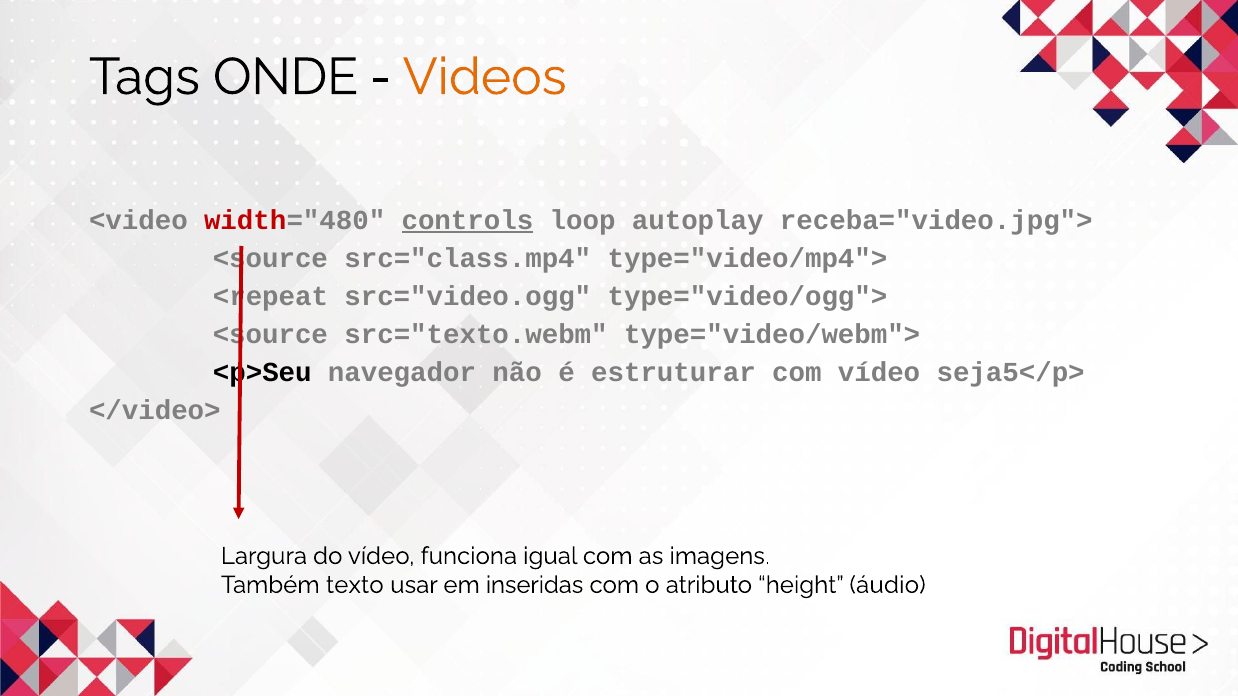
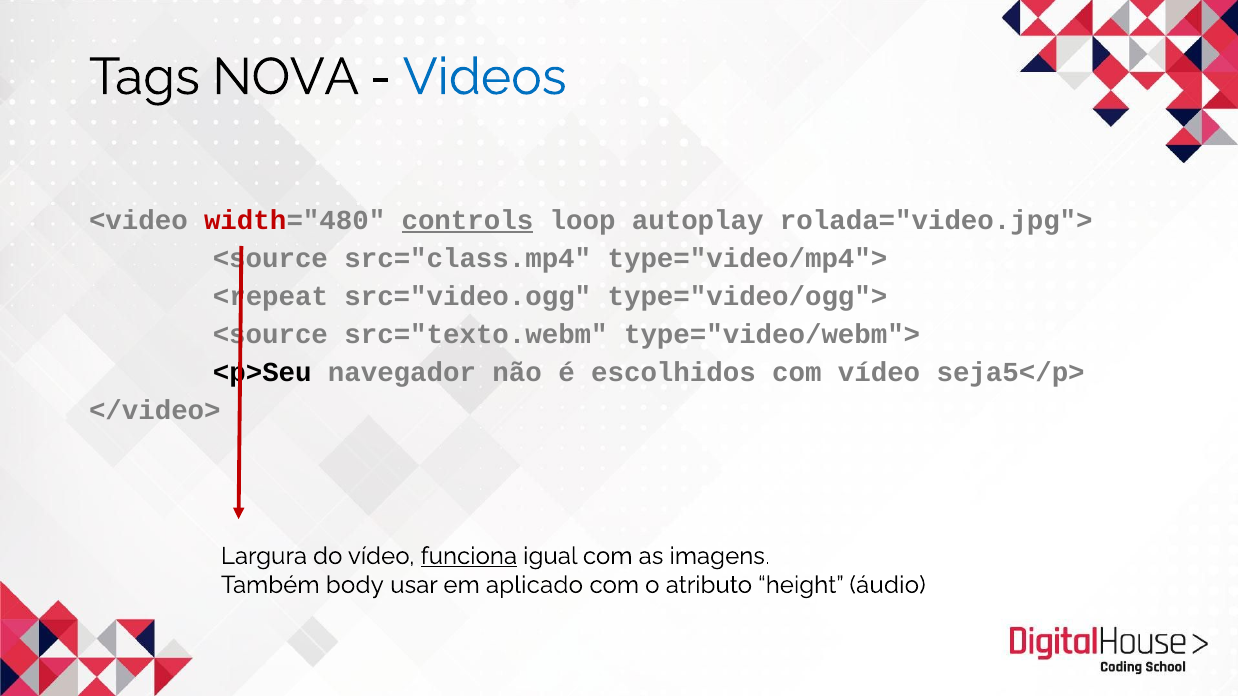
ONDE: ONDE -> NOVA (286, 77)
Videos colour: orange -> blue (485, 77)
receba="video.jpg">: receba="video.jpg"> -> rolada="video.jpg"> (936, 221)
estruturar: estruturar -> escolhidos (673, 372)
funciona underline: none -> present (469, 556)
texto: texto -> body (355, 585)
inseridas: inseridas -> aplicado (534, 585)
